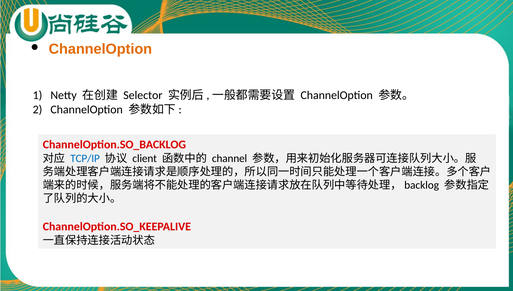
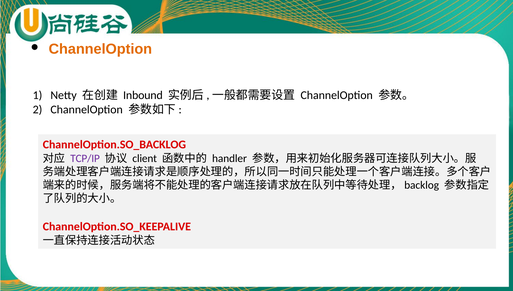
Selector: Selector -> Inbound (143, 95)
TCP/IP colour: blue -> purple (85, 158)
channel: channel -> handler (230, 158)
